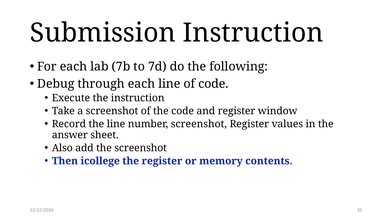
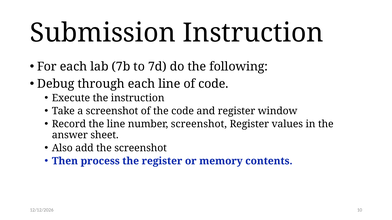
icollege: icollege -> process (100, 161)
